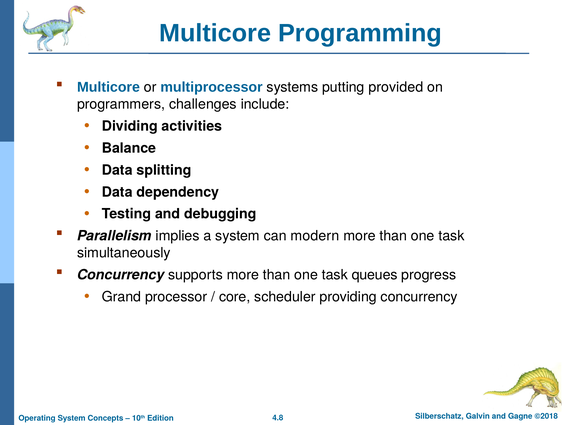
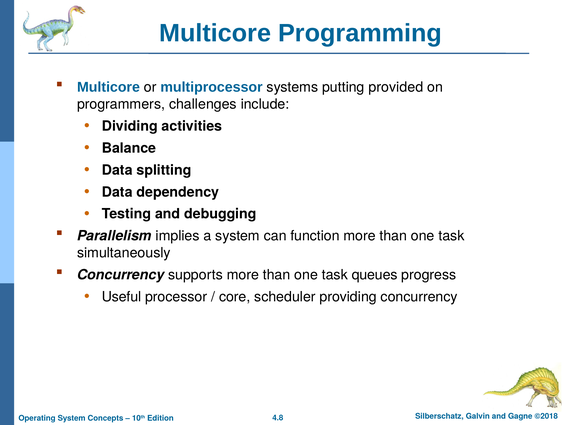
modern: modern -> function (315, 236)
Grand: Grand -> Useful (122, 297)
